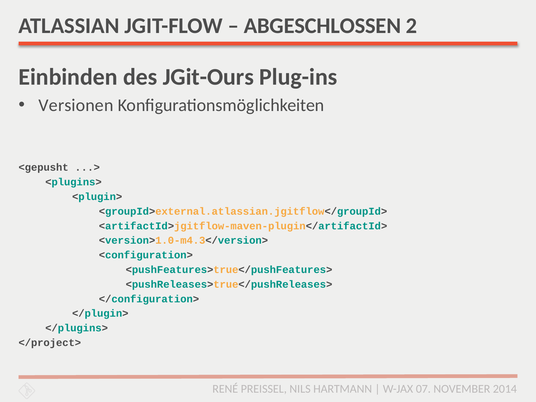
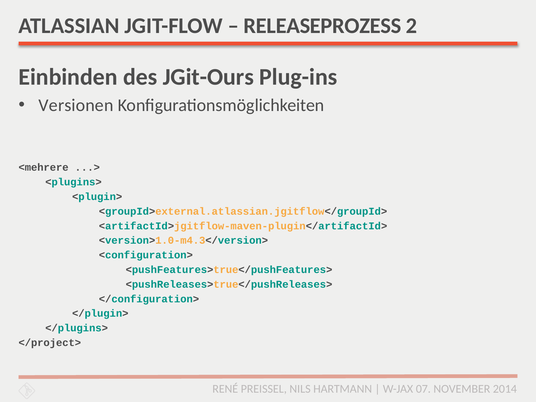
ABGESCHLOSSEN: ABGESCHLOSSEN -> RELEASEPROZESS (323, 26)
<gepusht: <gepusht -> <mehrere (44, 168)
